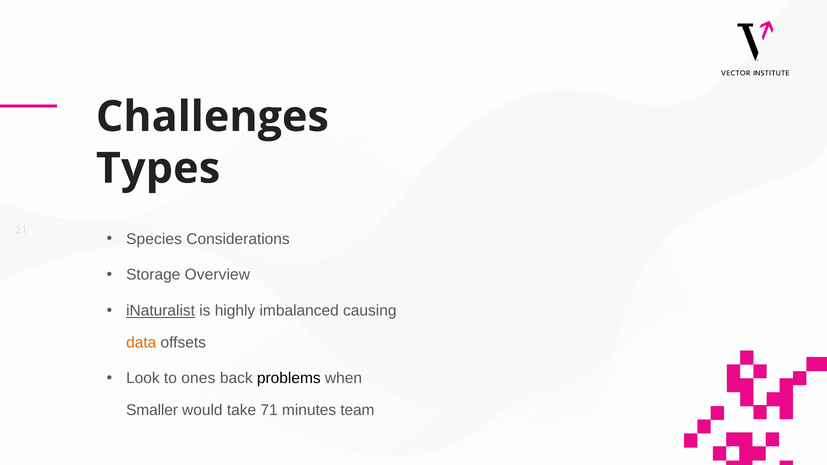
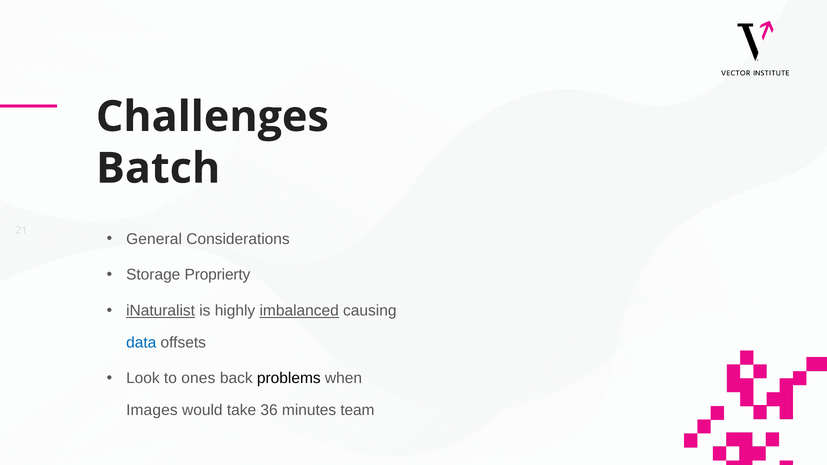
Types: Types -> Batch (158, 169)
Species: Species -> General (154, 239)
Overview: Overview -> Proprierty (217, 275)
imbalanced underline: none -> present (299, 311)
data colour: orange -> blue (141, 343)
Smaller: Smaller -> Images (152, 410)
71: 71 -> 36 (269, 410)
